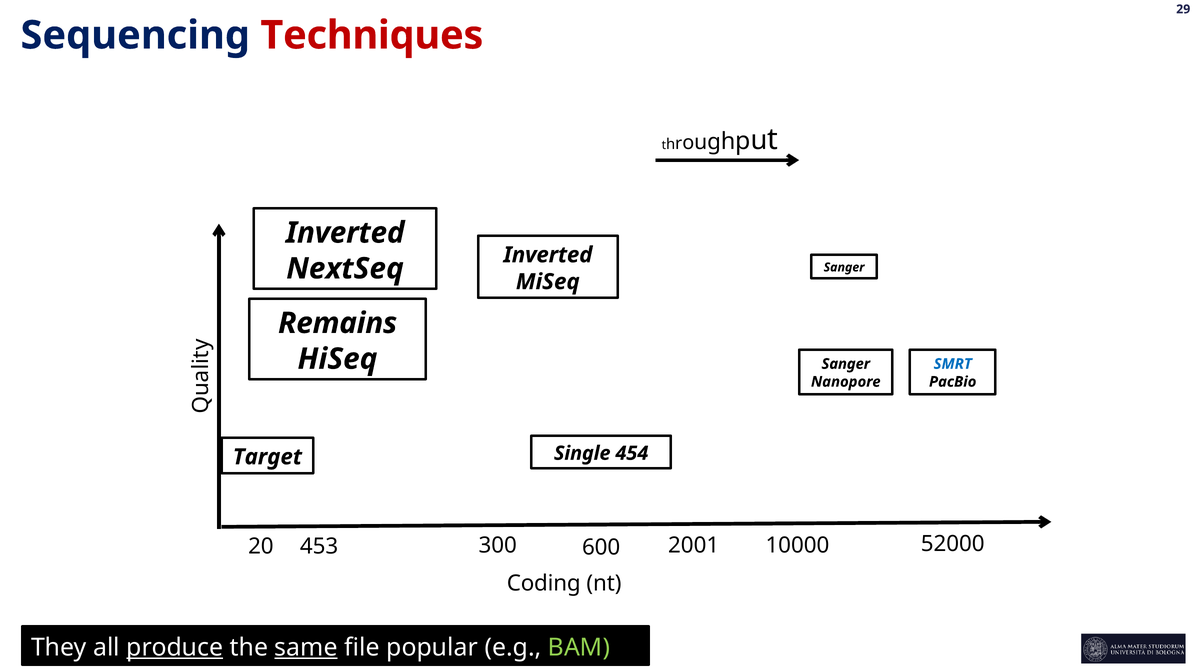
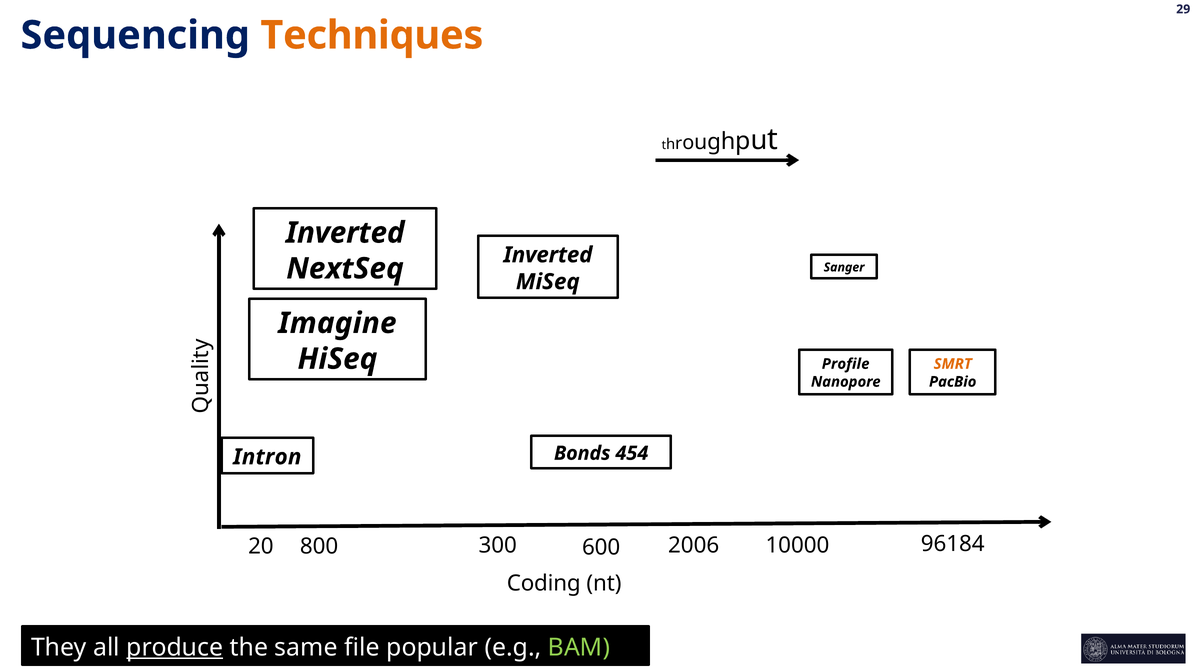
Techniques colour: red -> orange (372, 35)
Remains: Remains -> Imagine (337, 323)
Sanger: Sanger -> Profile (846, 364)
SMRT colour: blue -> orange (953, 364)
Single: Single -> Bonds (582, 453)
Target: Target -> Intron (267, 457)
52000: 52000 -> 96184 (953, 544)
453: 453 -> 800 (319, 546)
2001: 2001 -> 2006 (694, 546)
same underline: present -> none (306, 647)
